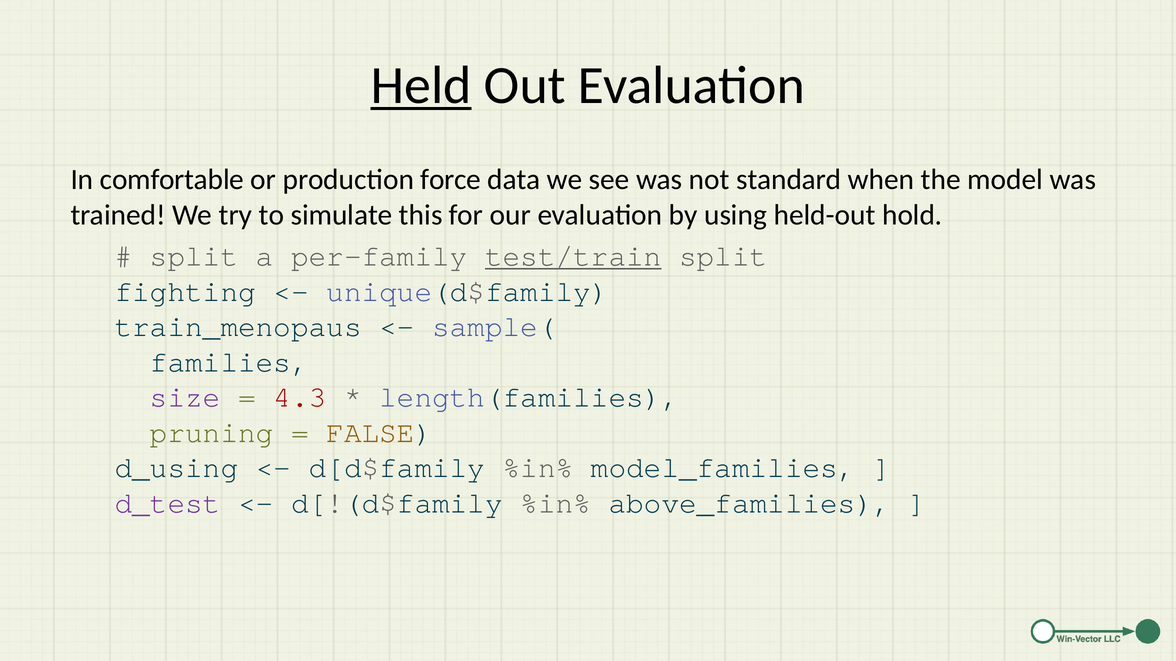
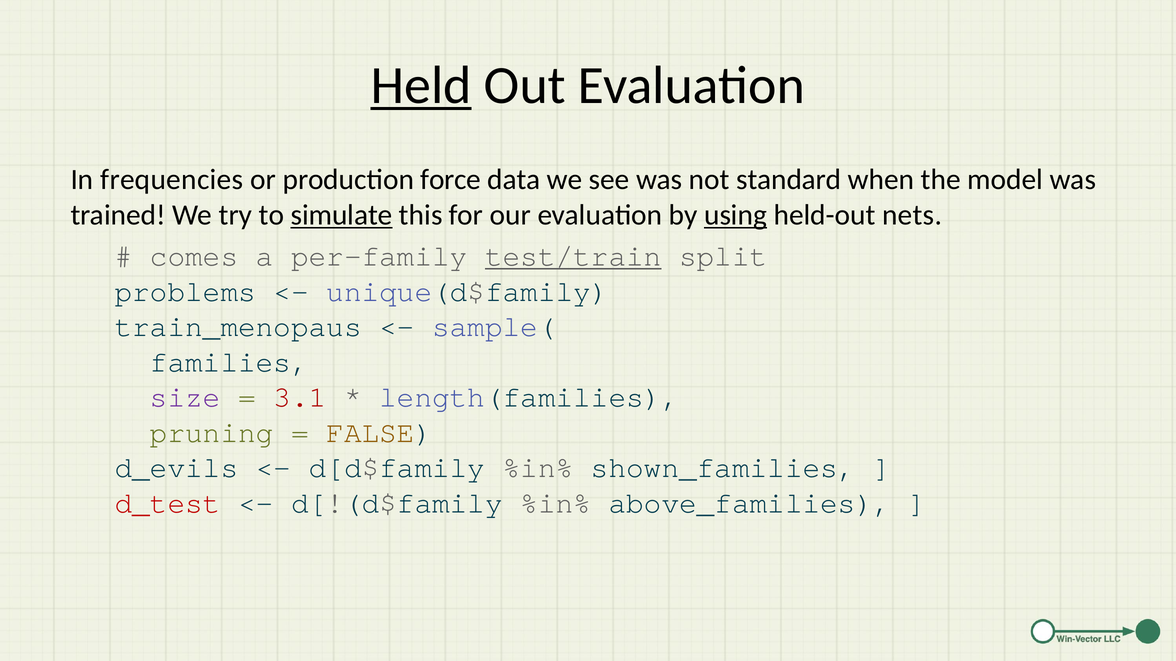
comfortable: comfortable -> frequencies (172, 180)
simulate underline: none -> present (342, 215)
using underline: none -> present (735, 215)
hold: hold -> nets (912, 215)
split: split -> comes (194, 256)
fighting: fighting -> problems (185, 292)
4.3: 4.3 -> 3.1 (300, 397)
d_using: d_using -> d_evils (176, 468)
model_families: model_families -> shown_families (723, 468)
d_test colour: purple -> red (168, 503)
